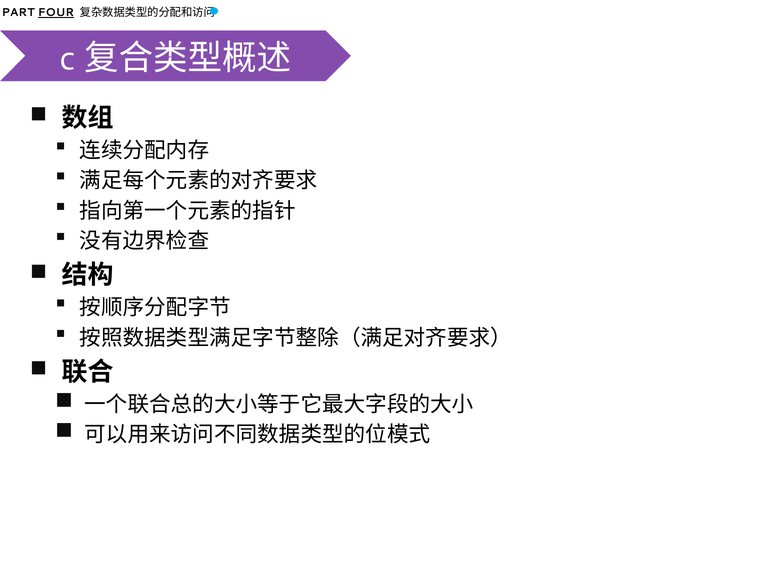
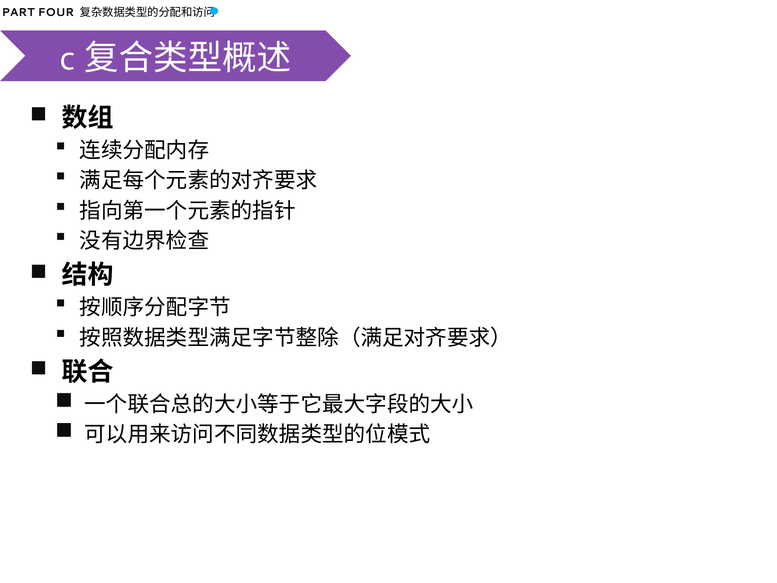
FOUR underline: present -> none (56, 13)
